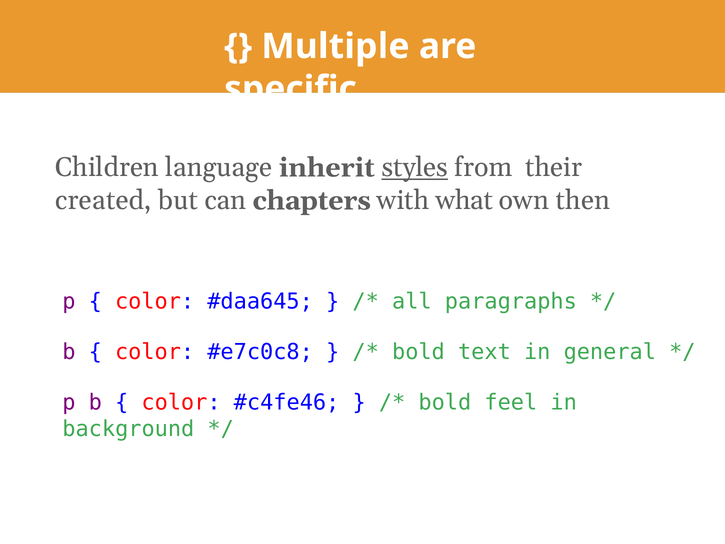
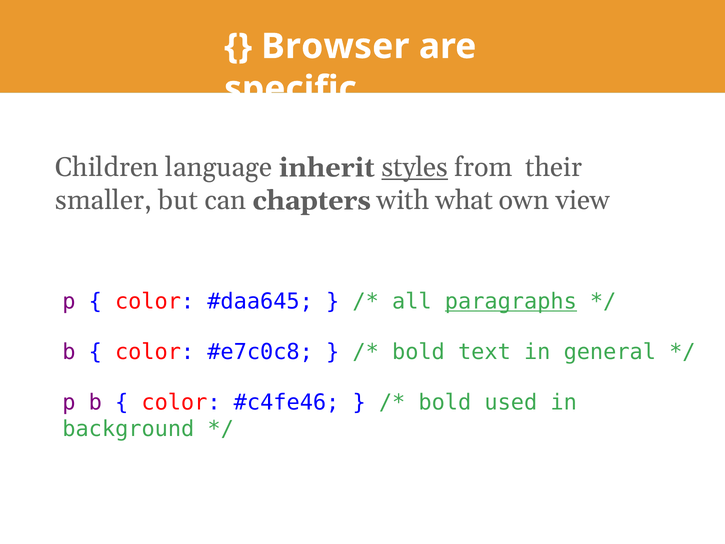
Multiple: Multiple -> Browser (335, 46)
created: created -> smaller (104, 200)
then: then -> view (583, 200)
paragraphs underline: none -> present (511, 301)
feel: feel -> used (511, 402)
